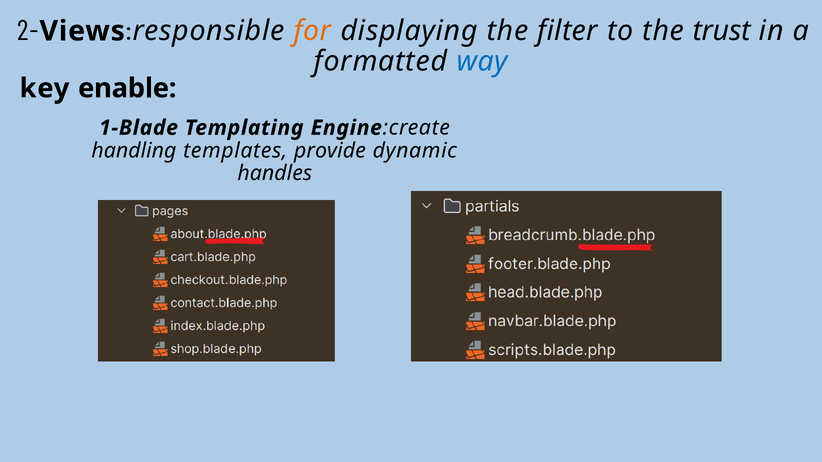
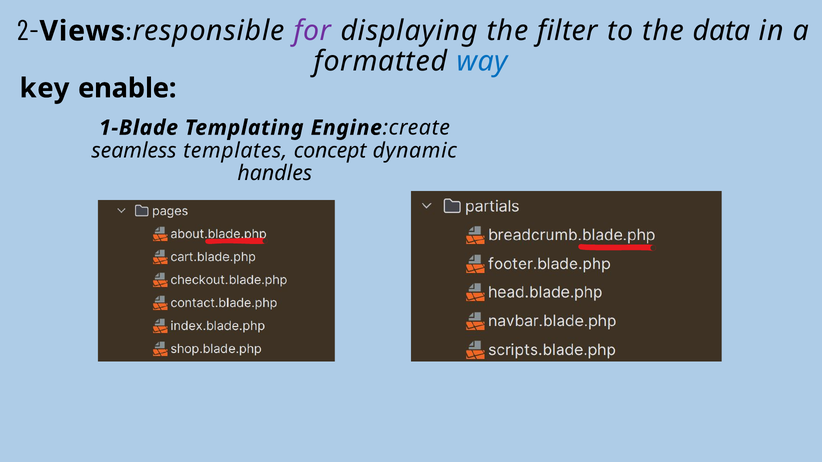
for colour: orange -> purple (312, 31)
trust: trust -> data (722, 31)
handling: handling -> seamless (134, 151)
provide: provide -> concept (330, 151)
